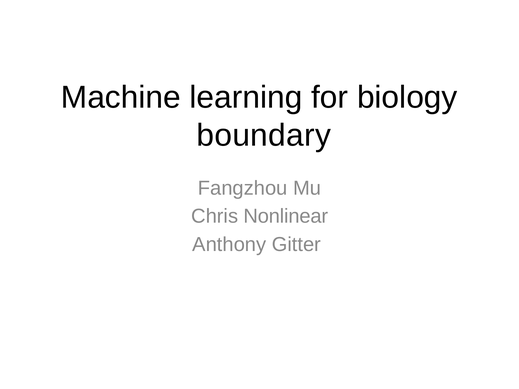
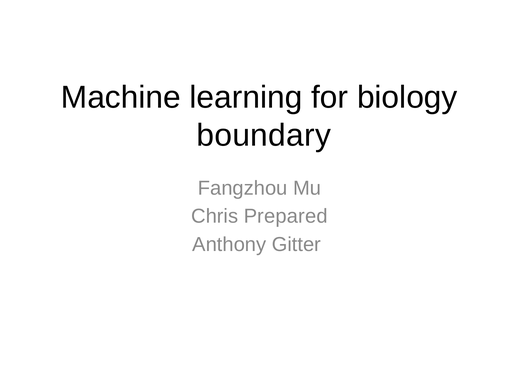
Nonlinear: Nonlinear -> Prepared (286, 216)
